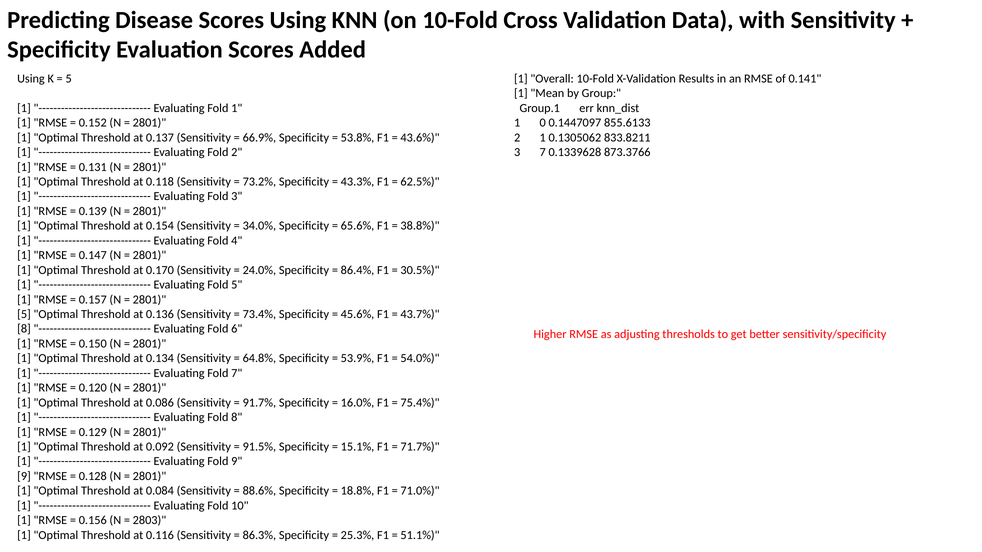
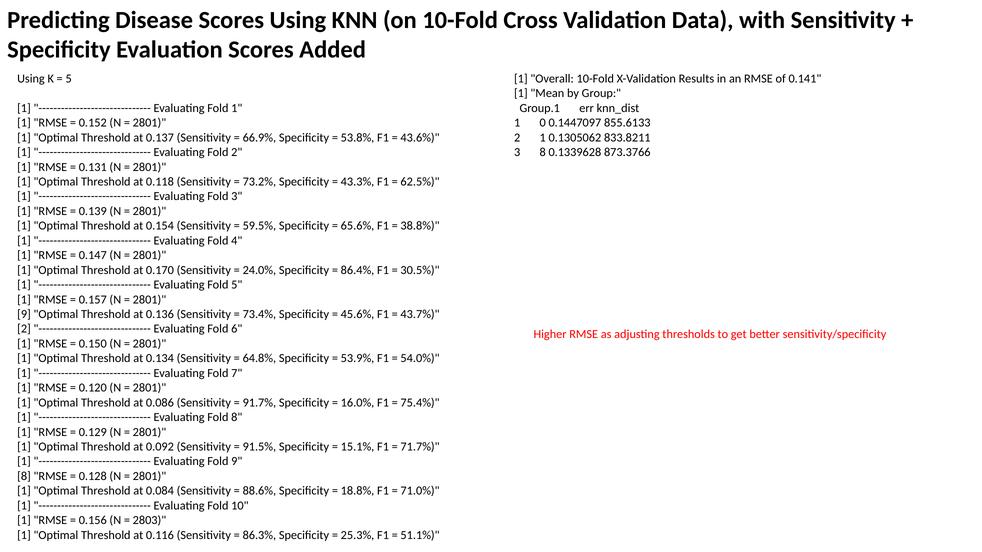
3 7: 7 -> 8 (543, 152)
34.0%: 34.0% -> 59.5% (259, 226)
5: 5 -> 9 (24, 314)
8: 8 -> 2 (24, 329)
9: 9 -> 8 (24, 476)
